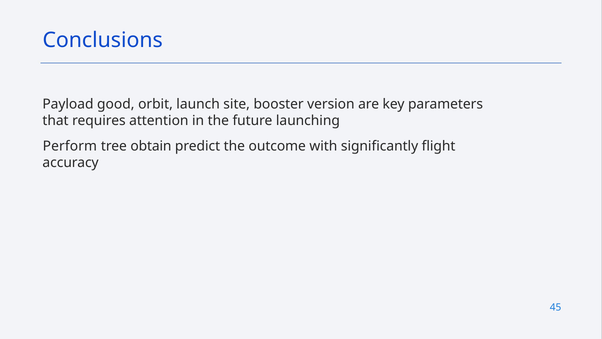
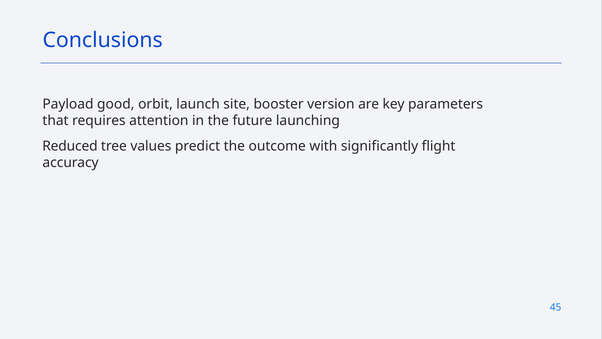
Perform: Perform -> Reduced (70, 146)
obtain: obtain -> values (151, 146)
